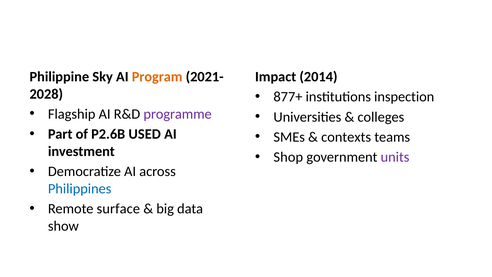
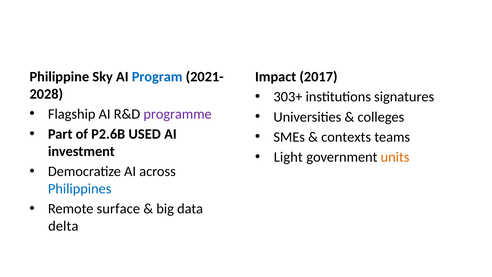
Program colour: orange -> blue (157, 77)
2014: 2014 -> 2017 (318, 77)
877+: 877+ -> 303+ (288, 97)
inspection: inspection -> signatures (404, 97)
Shop: Shop -> Light (288, 157)
units colour: purple -> orange (395, 157)
show: show -> delta (63, 226)
